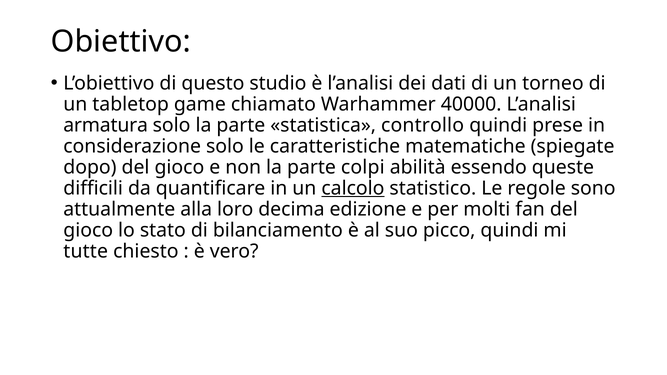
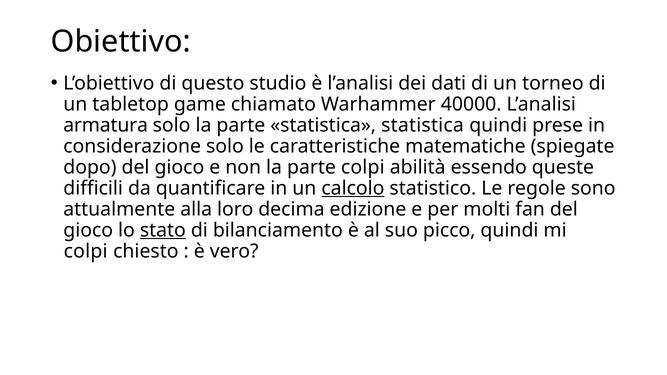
statistica controllo: controllo -> statistica (423, 125)
stato underline: none -> present (163, 230)
tutte: tutte -> colpi (86, 251)
